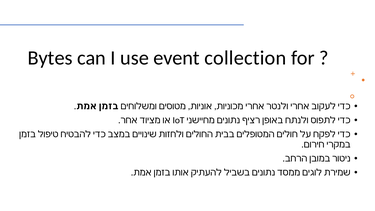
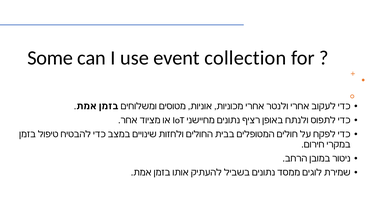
Bytes: Bytes -> Some (50, 58)
